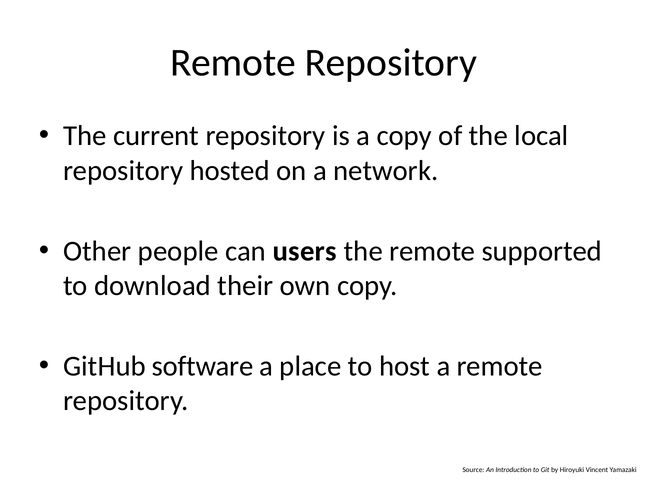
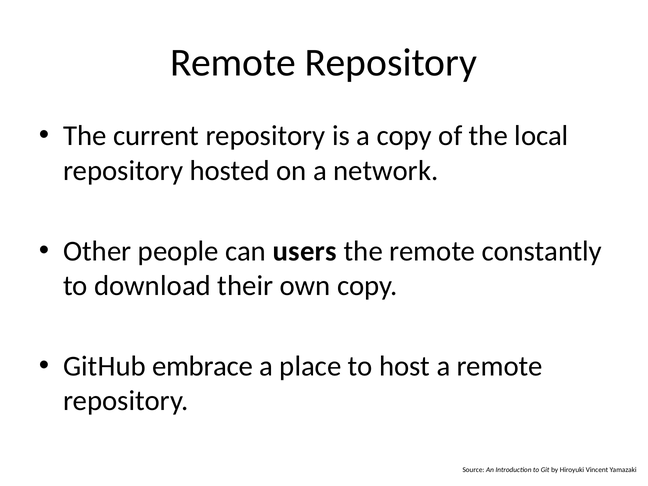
supported: supported -> constantly (542, 251)
software: software -> embrace (203, 366)
